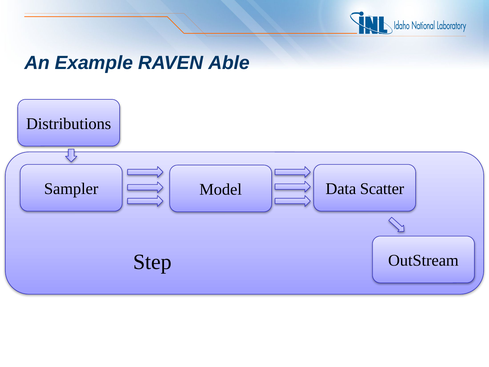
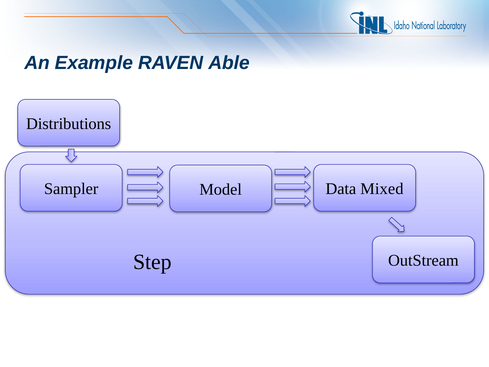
Scatter: Scatter -> Mixed (382, 189)
